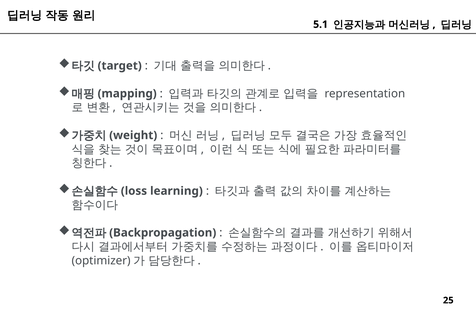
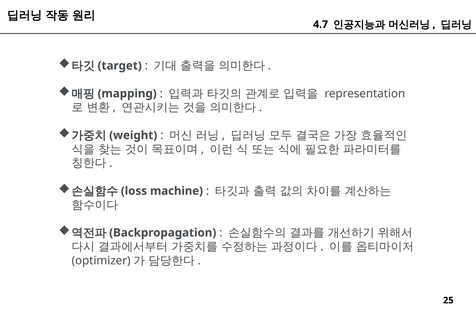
5.1: 5.1 -> 4.7 (321, 24)
learning: learning -> machine (177, 191)
